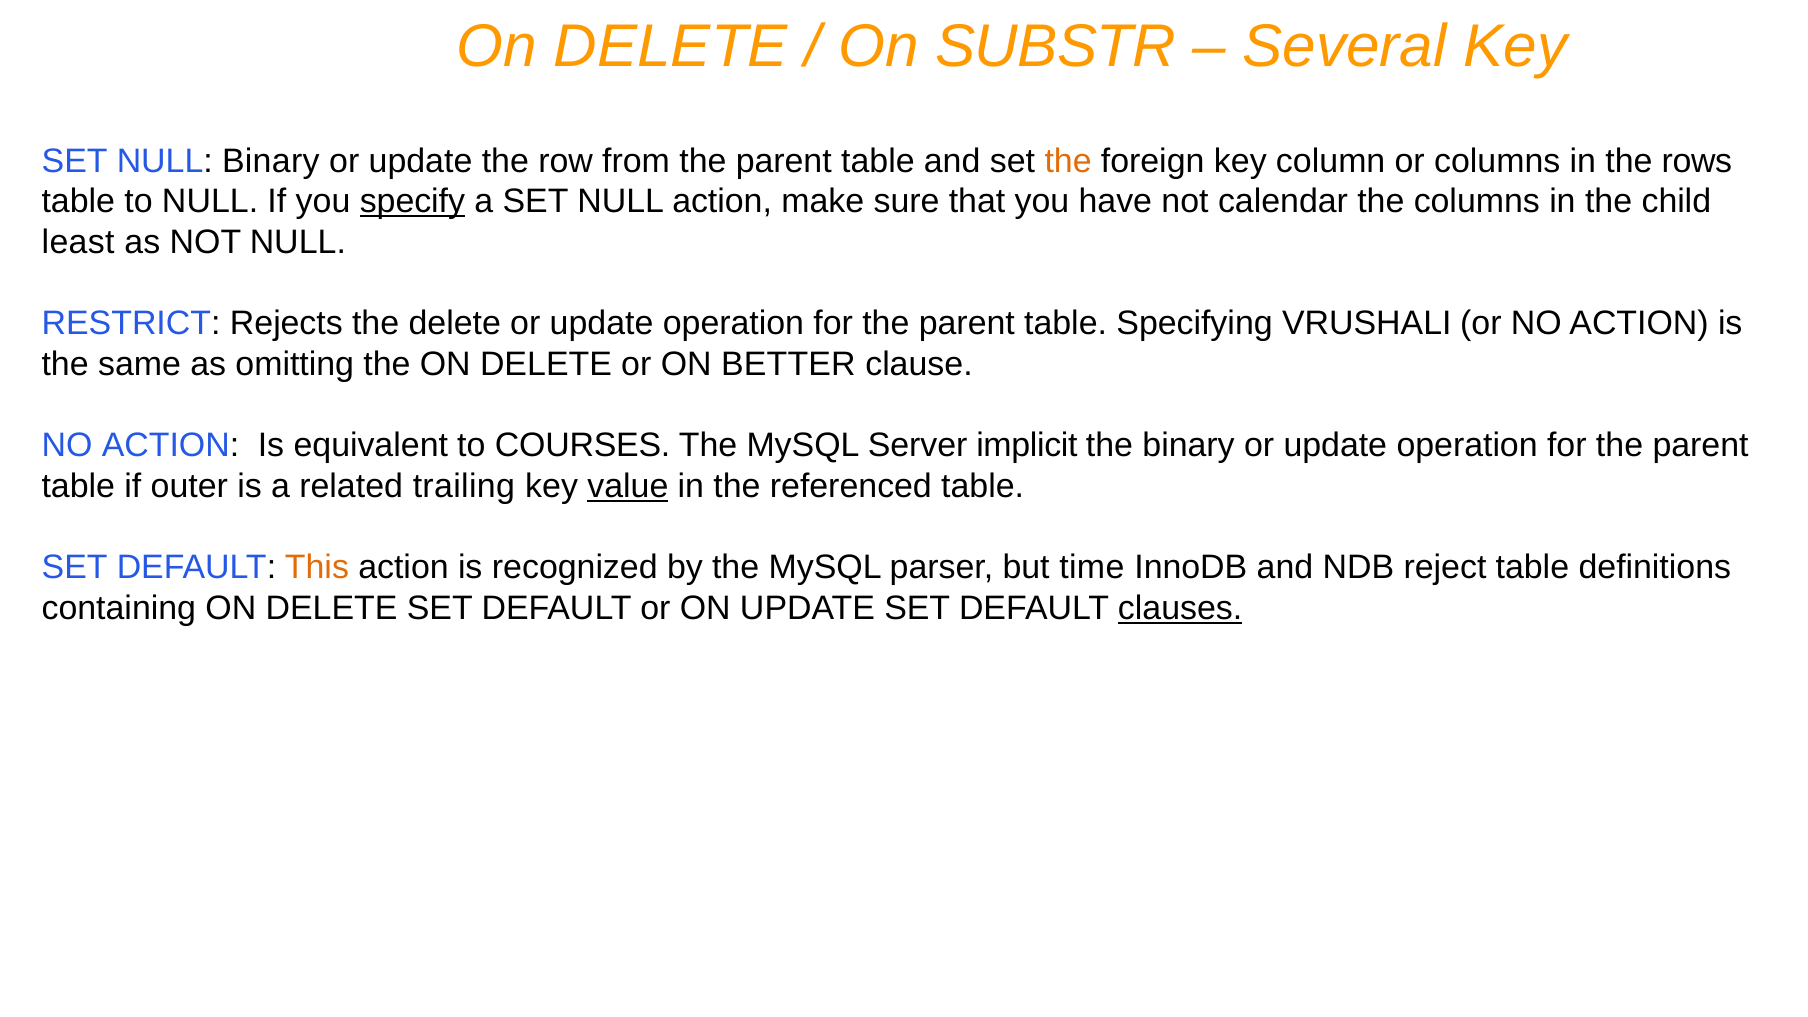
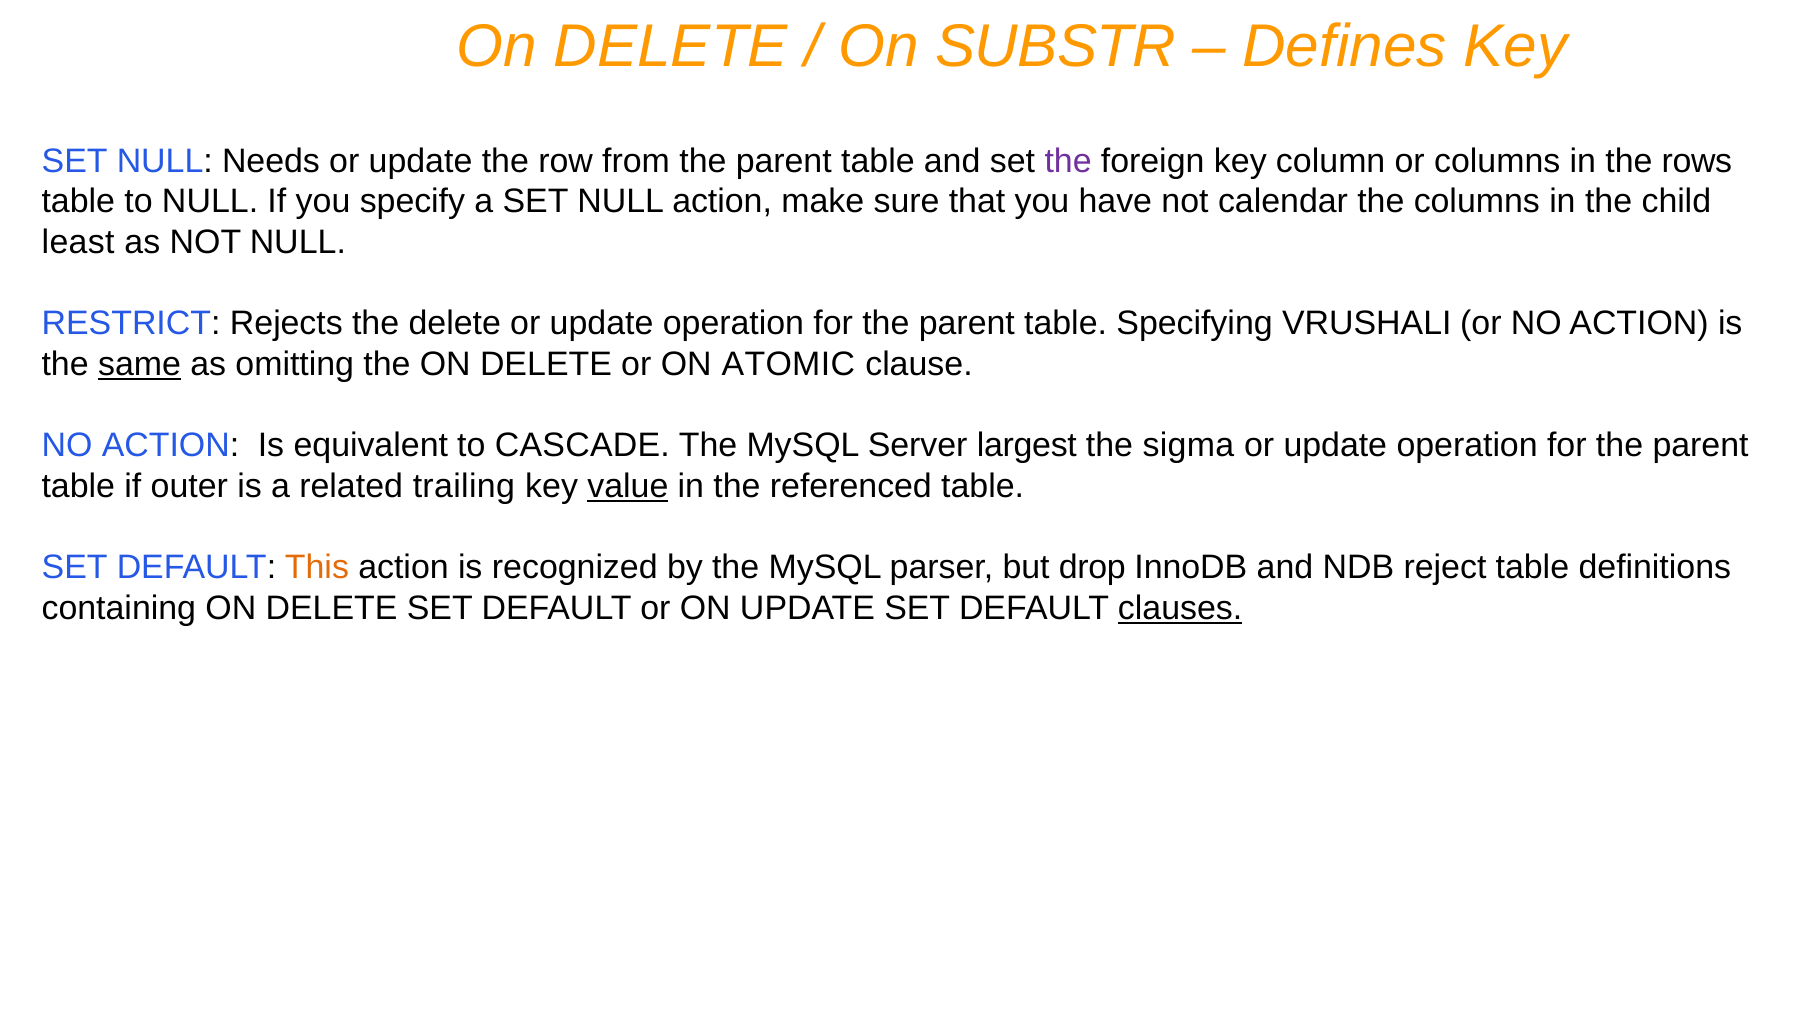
Several: Several -> Defines (1345, 47)
NULL Binary: Binary -> Needs (271, 161)
the colour: orange -> purple (1068, 161)
specify underline: present -> none (412, 202)
same underline: none -> present (140, 364)
BETTER: BETTER -> ATOMIC (788, 364)
COURSES: COURSES -> CASCADE (582, 446)
implicit: implicit -> largest (1027, 446)
the binary: binary -> sigma (1188, 446)
time: time -> drop (1092, 568)
